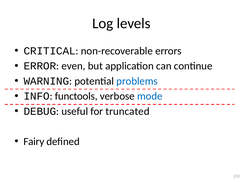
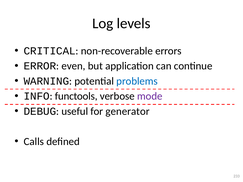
mode colour: blue -> purple (150, 96)
truncated: truncated -> generator (128, 111)
Fairy: Fairy -> Calls (34, 142)
